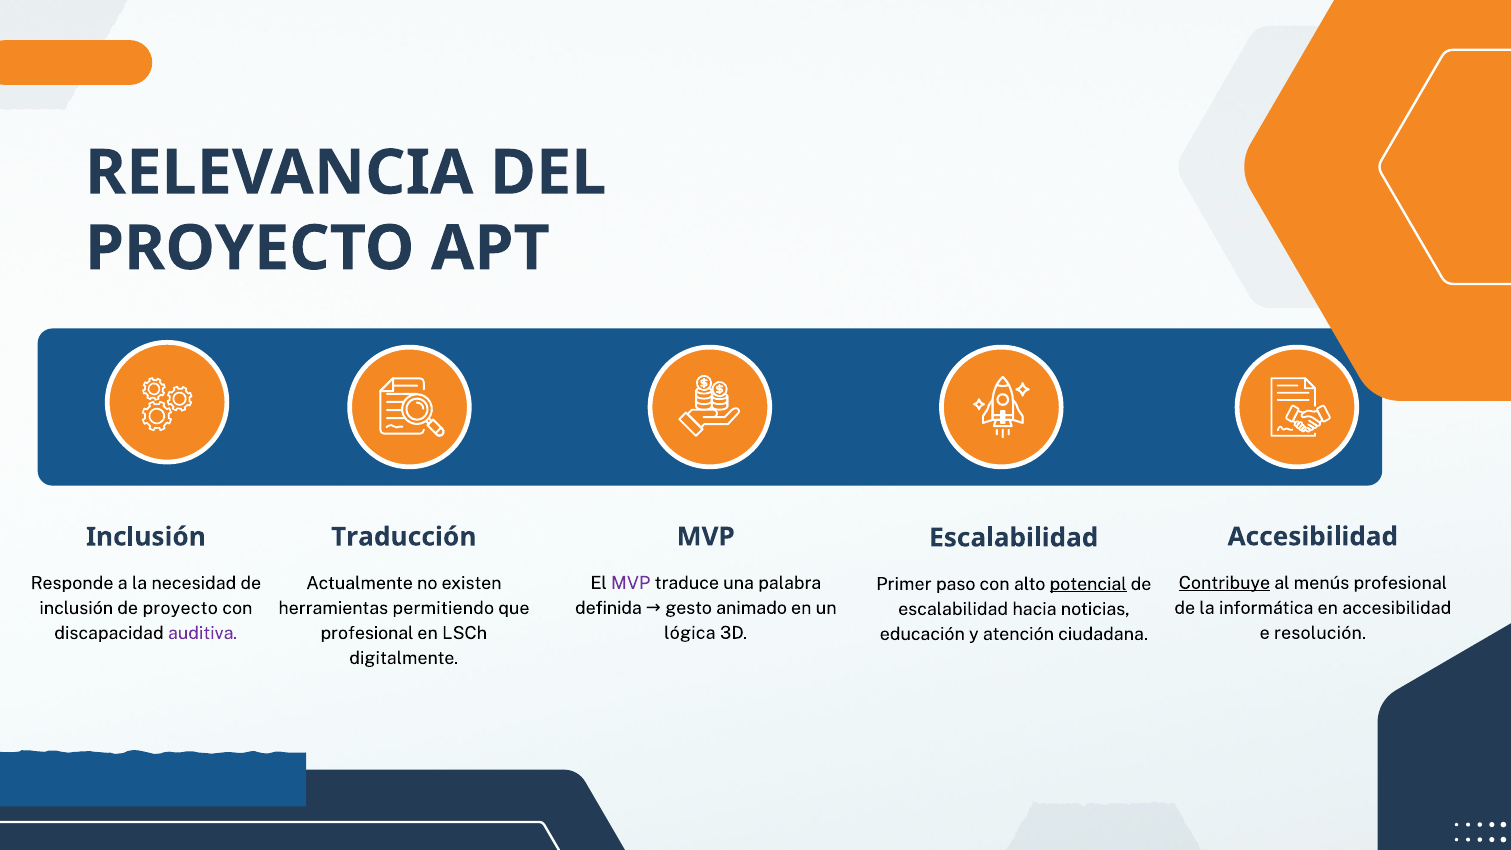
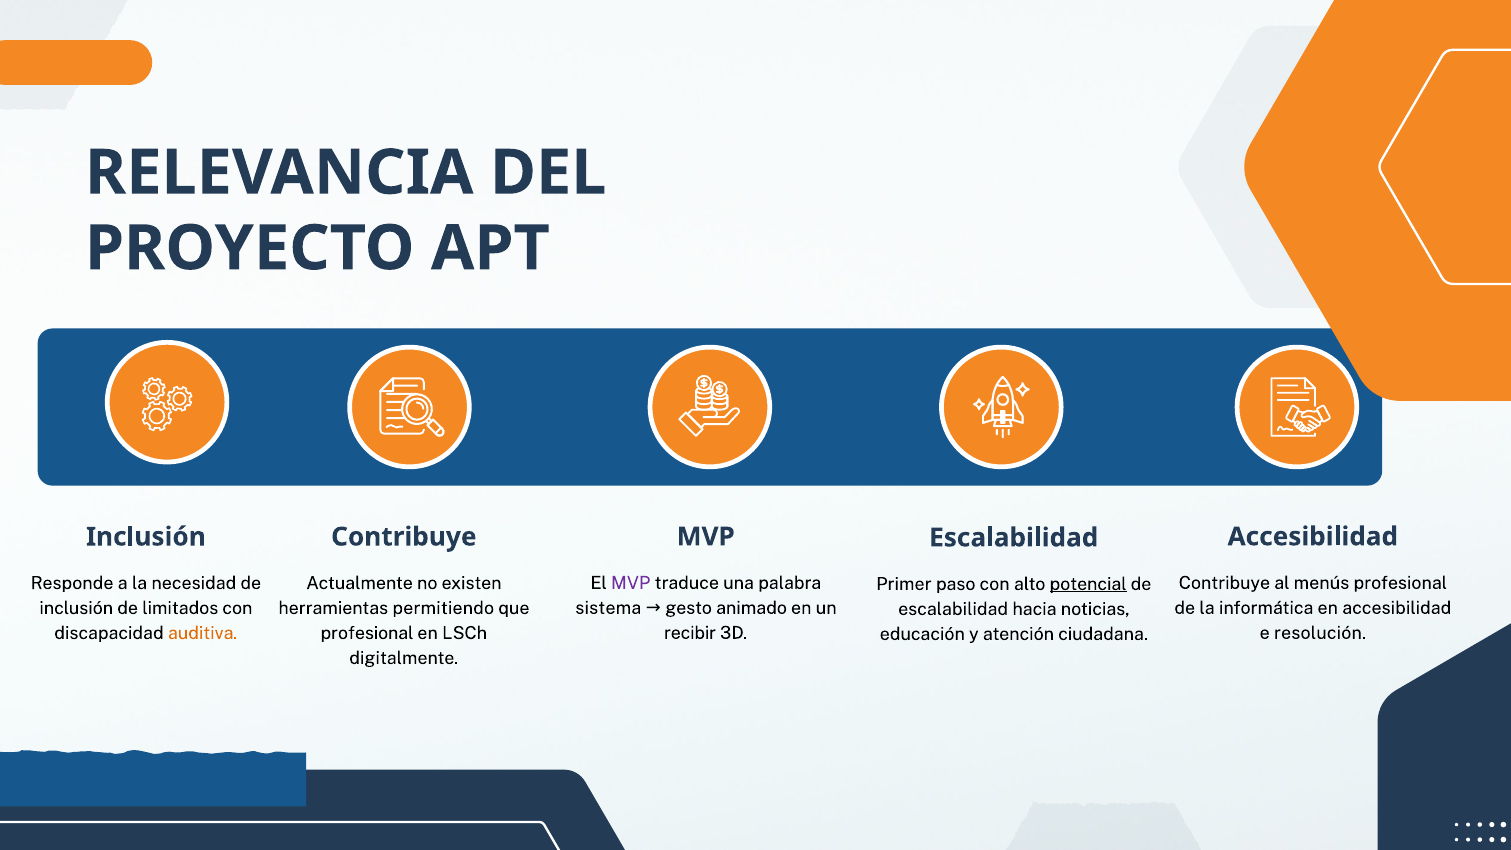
Traducción: Traducción -> Contribuye (404, 537)
Contribuye underline: present -> none (1224, 583)
definida: definida -> sistema (608, 608)
de proyecto: proyecto -> limitados (180, 608)
lógica: lógica -> recibir (690, 633)
auditiva colour: purple -> orange (203, 633)
